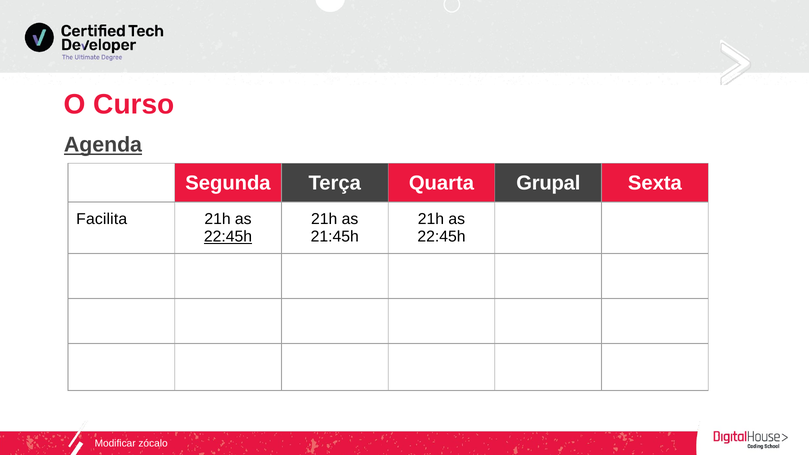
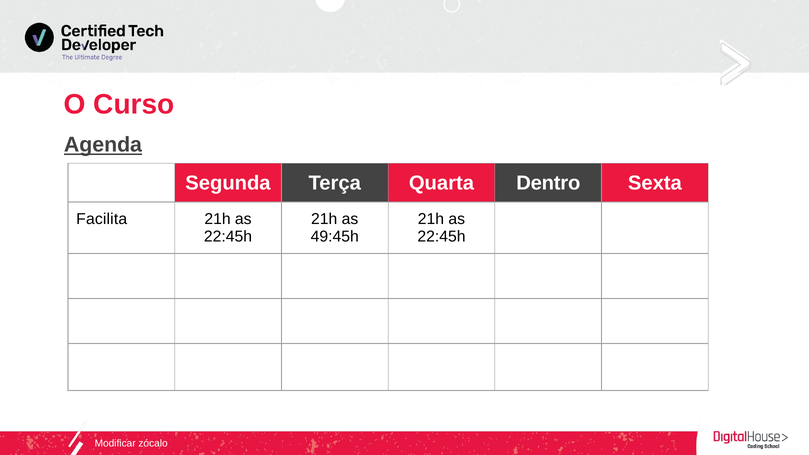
Grupal: Grupal -> Dentro (548, 183)
22:45h underline: present -> none (228, 237)
21:45h: 21:45h -> 49:45h (335, 237)
